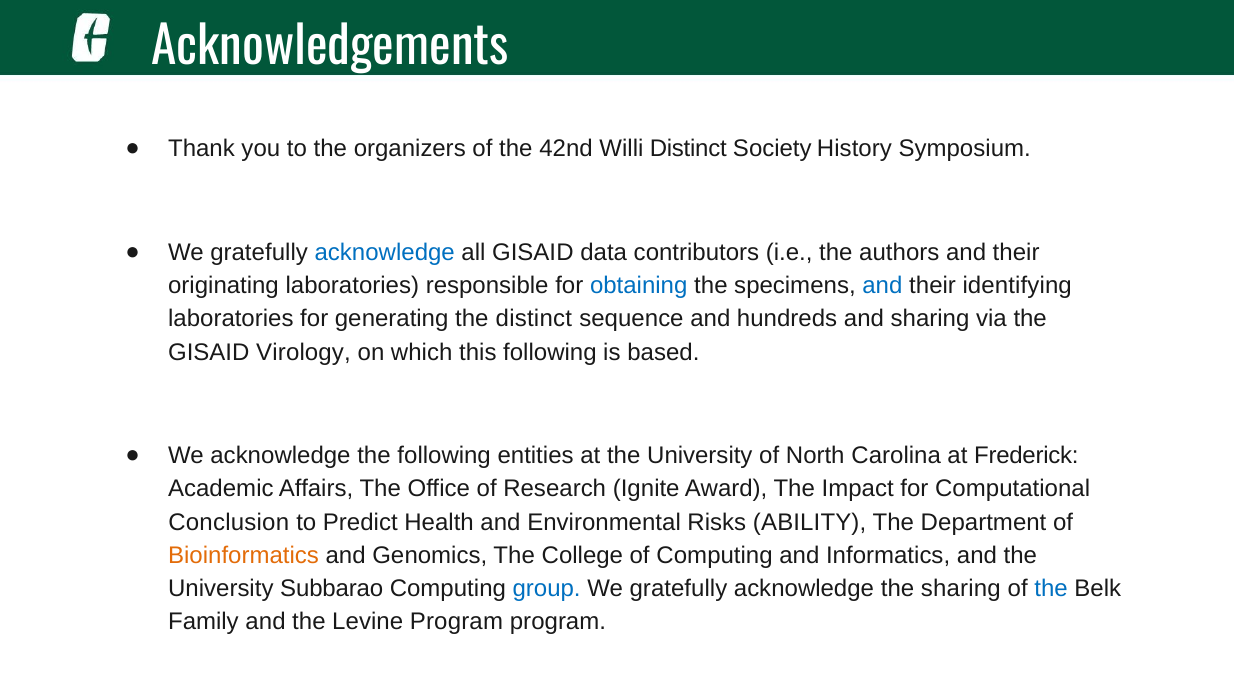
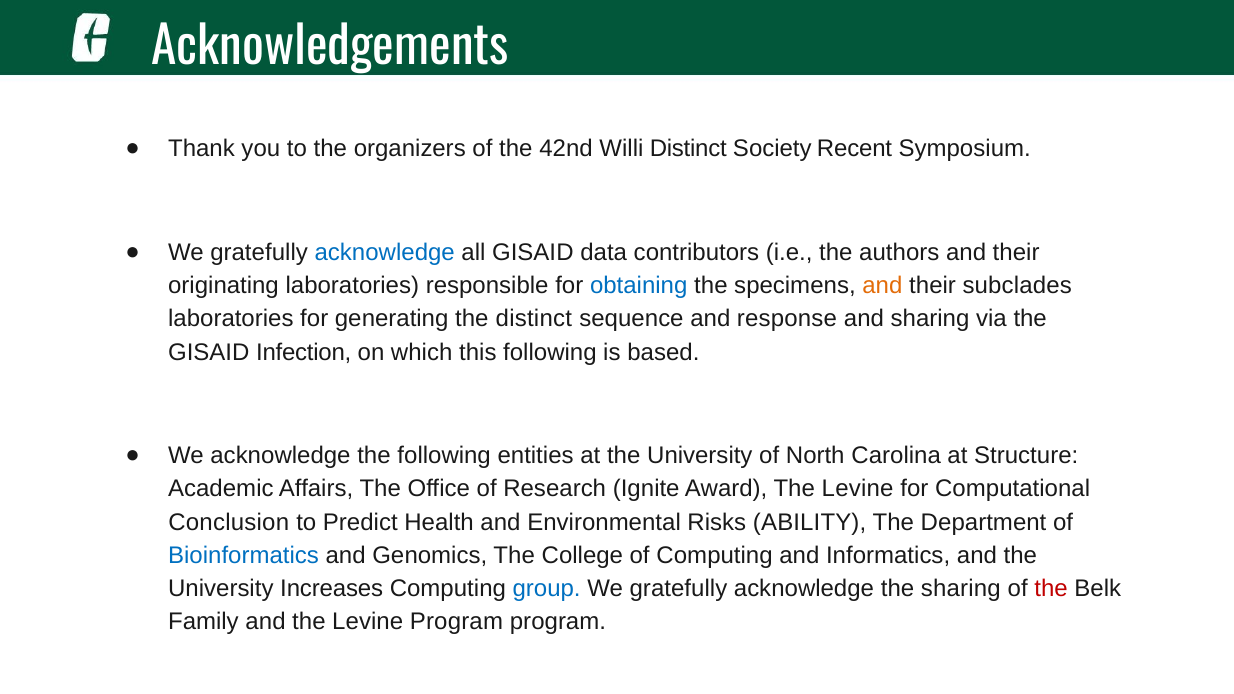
History: History -> Recent (855, 149)
and colour: blue -> orange (882, 286)
identifying: identifying -> subclades (1017, 286)
hundreds: hundreds -> response (787, 319)
Virology: Virology -> Infection (304, 352)
Frederick: Frederick -> Structure (1026, 456)
Award The Impact: Impact -> Levine (858, 489)
Bioinformatics colour: orange -> blue (244, 555)
Subbarao: Subbarao -> Increases (332, 588)
the colour: blue -> red (1051, 588)
